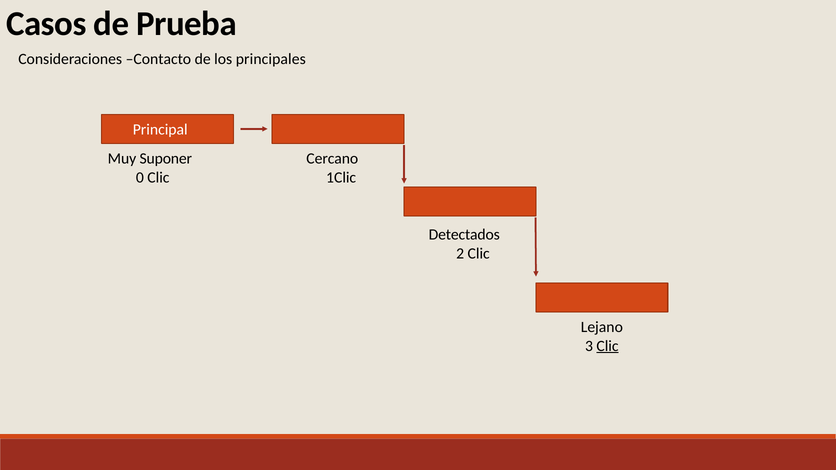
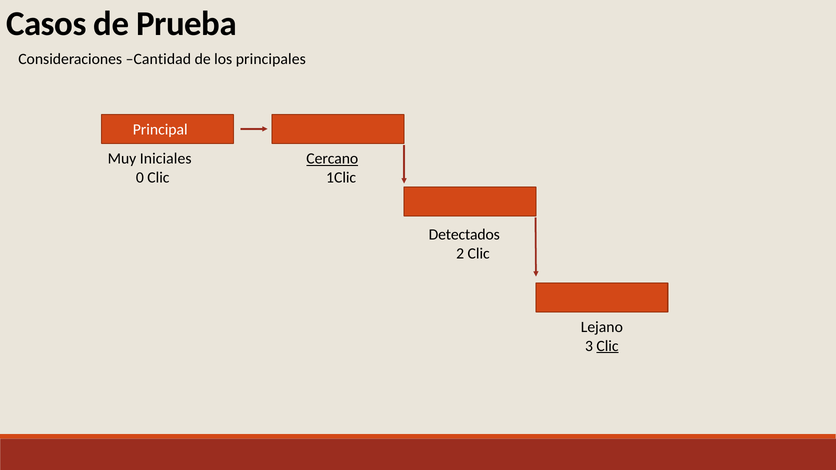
Contacto: Contacto -> Cantidad (158, 59)
Suponer: Suponer -> Iniciales (166, 159)
Cercano underline: none -> present (332, 159)
